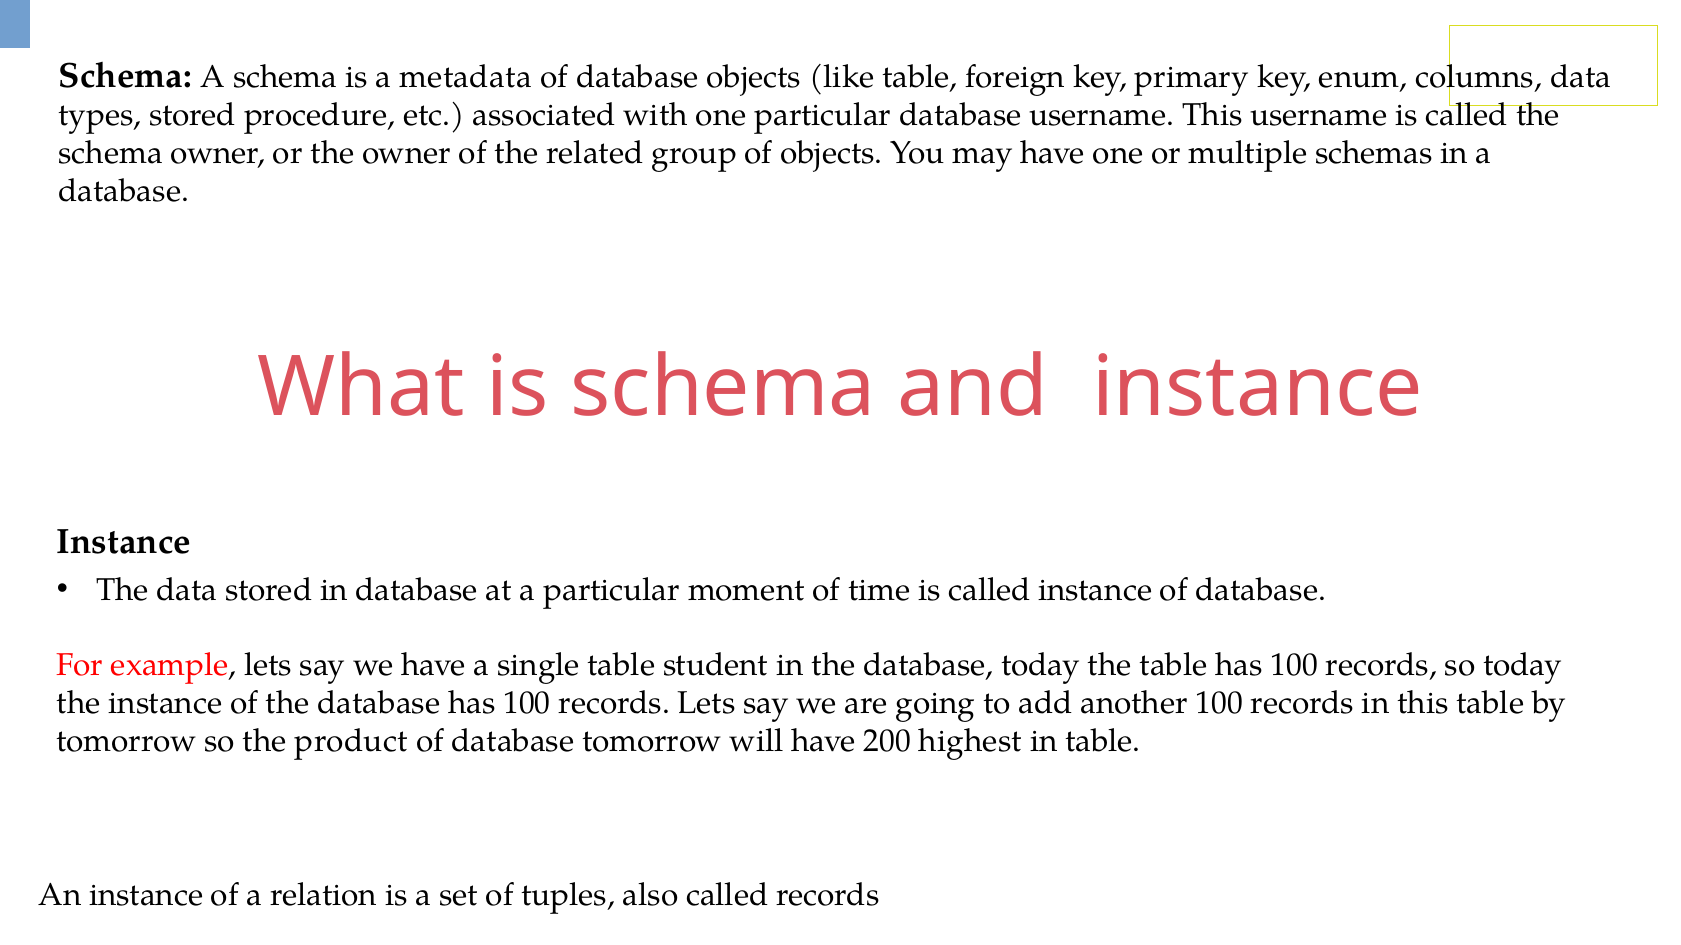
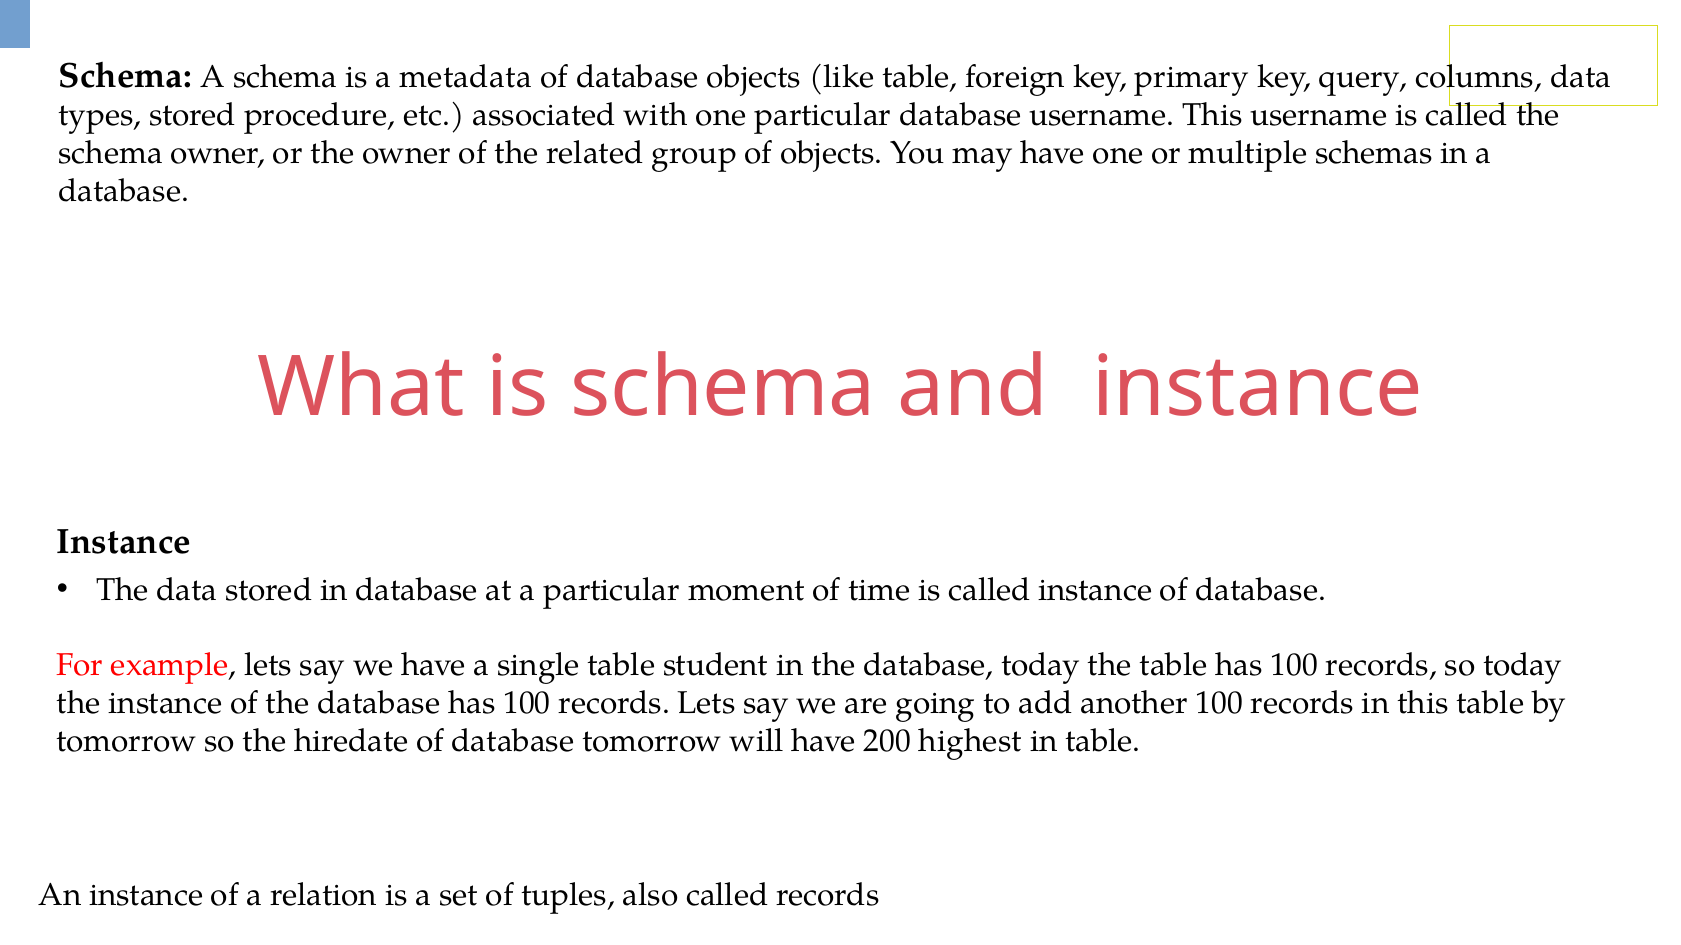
enum: enum -> query (1363, 77)
product: product -> hiredate (352, 741)
